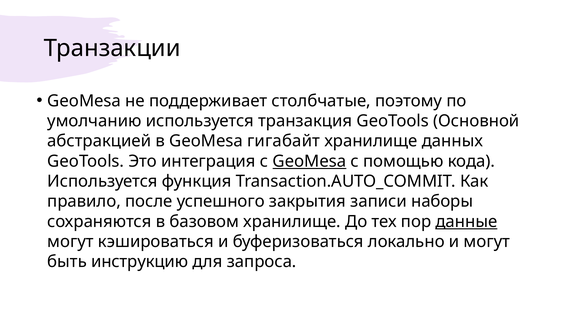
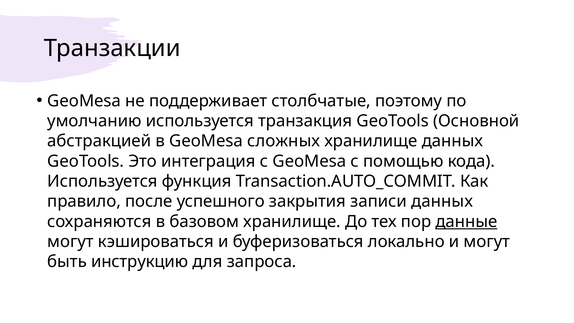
гигабайт: гигабайт -> сложных (284, 141)
GeoMesa underline: present -> none (309, 161)
записи наборы: наборы -> данных (442, 201)
